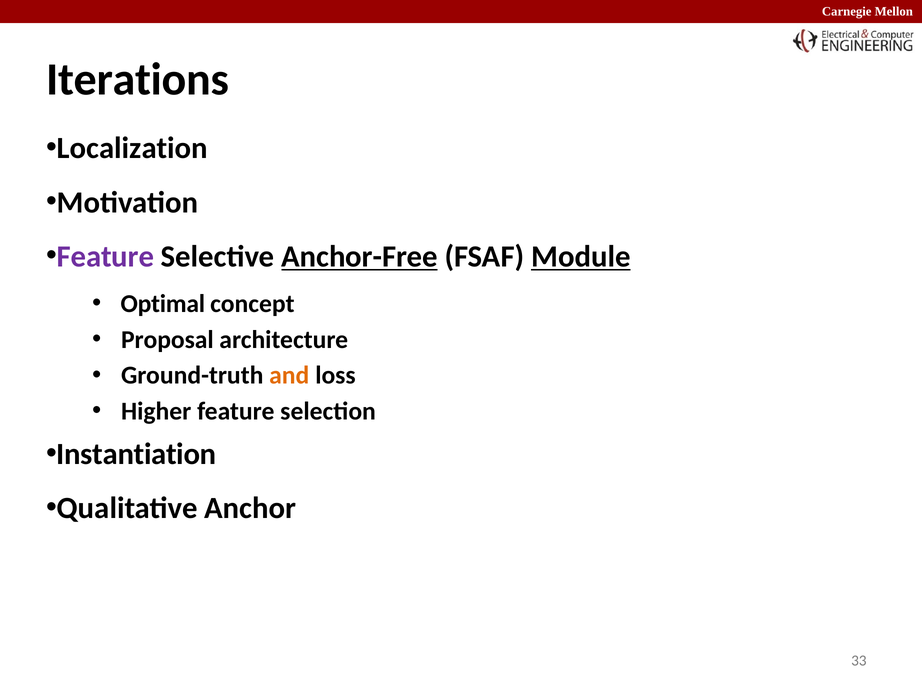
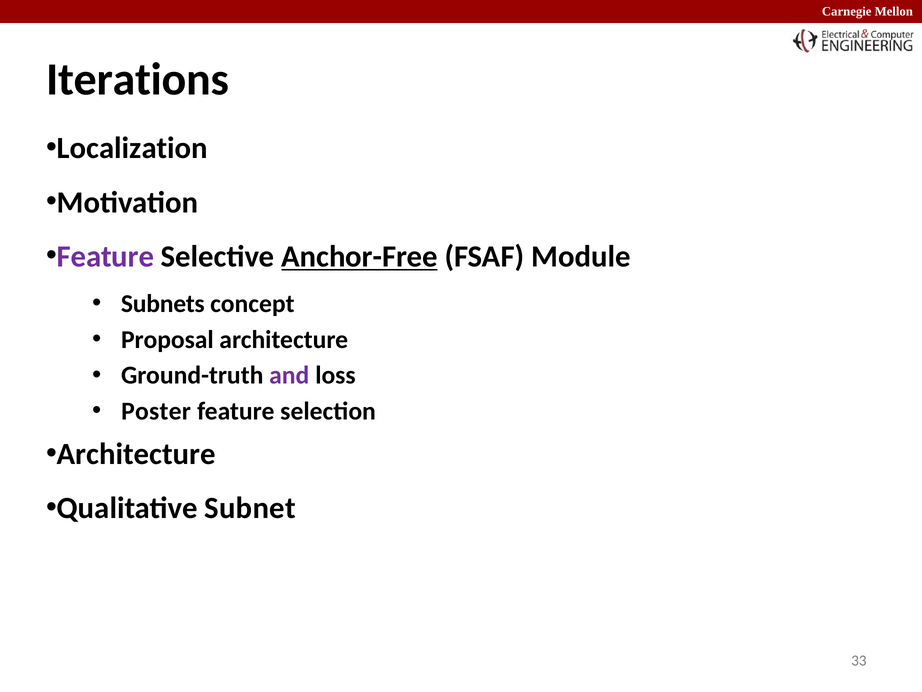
Module underline: present -> none (581, 256)
Optimal: Optimal -> Subnets (163, 303)
and colour: orange -> purple (289, 375)
Higher: Higher -> Poster (156, 411)
Instantiation: Instantiation -> Architecture (136, 454)
Anchor: Anchor -> Subnet (250, 508)
